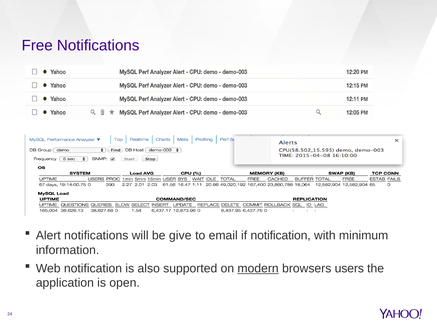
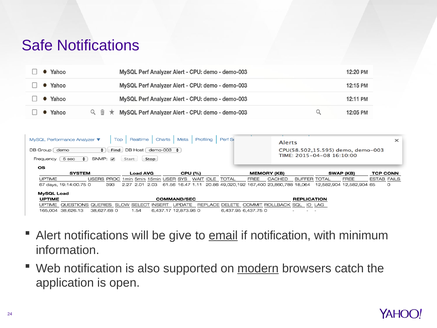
Free: Free -> Safe (37, 46)
email underline: none -> present (223, 235)
users: users -> catch (349, 268)
